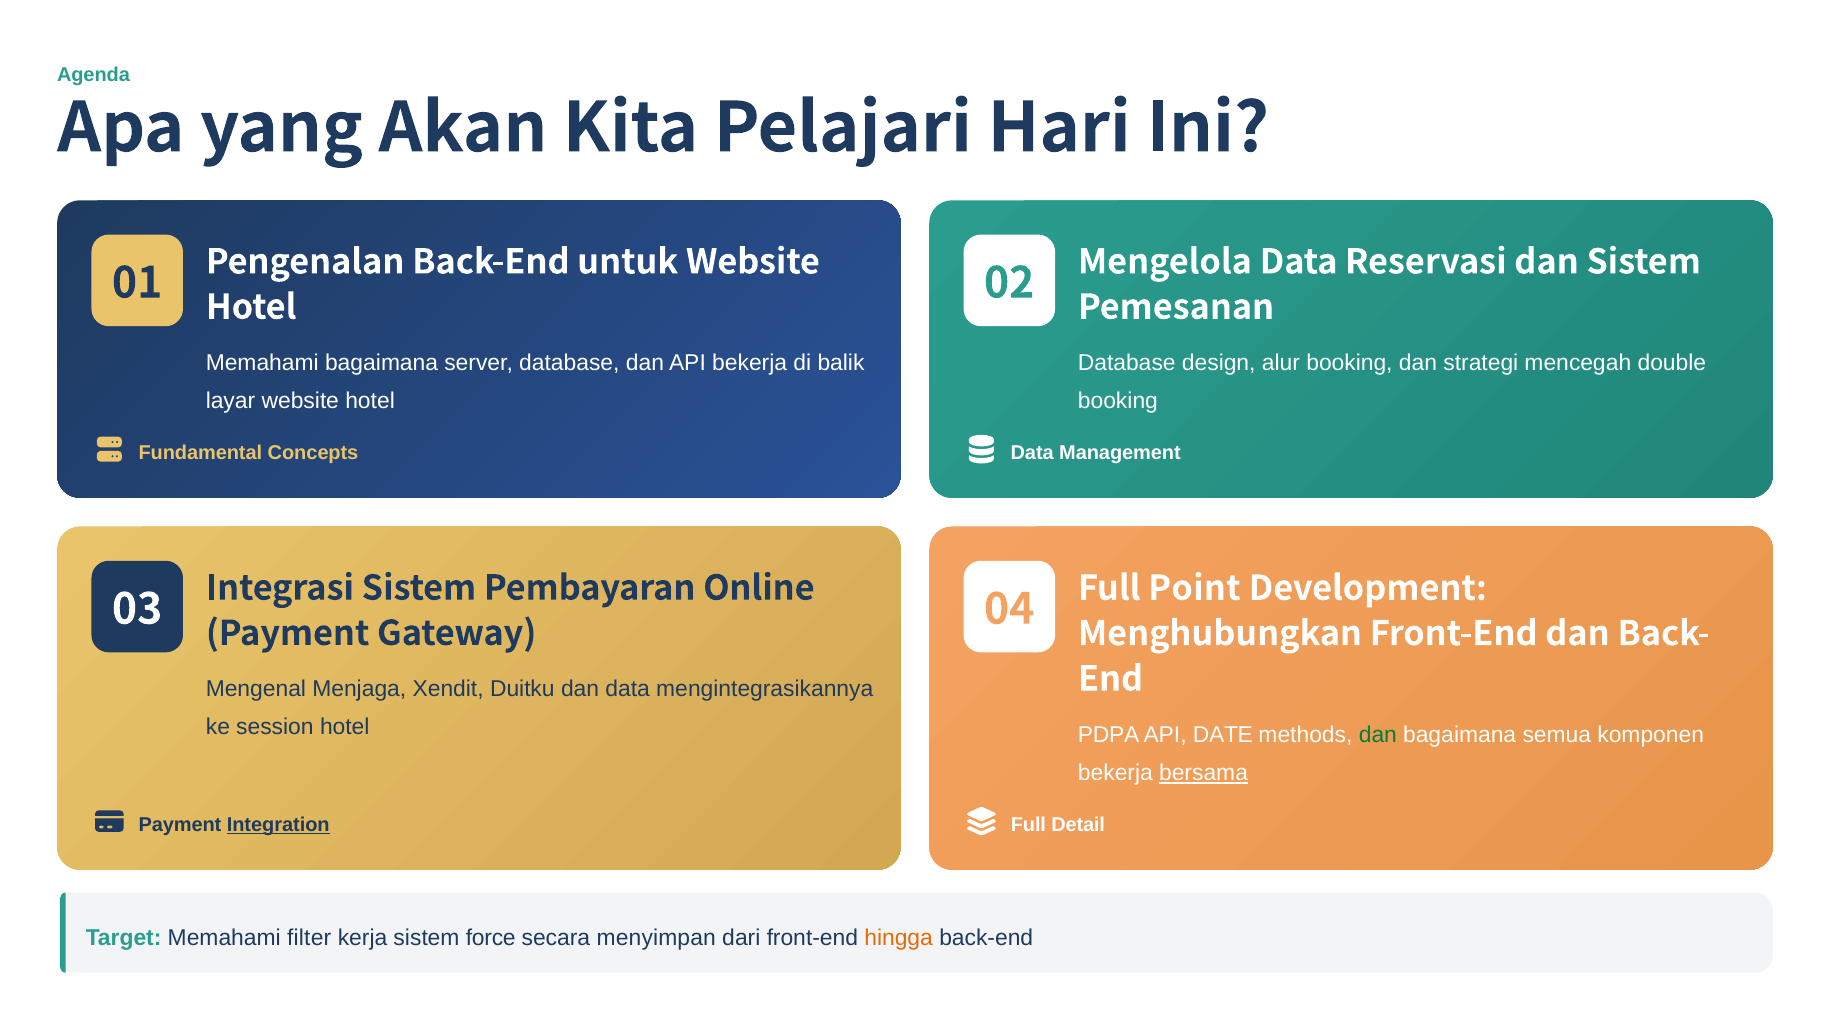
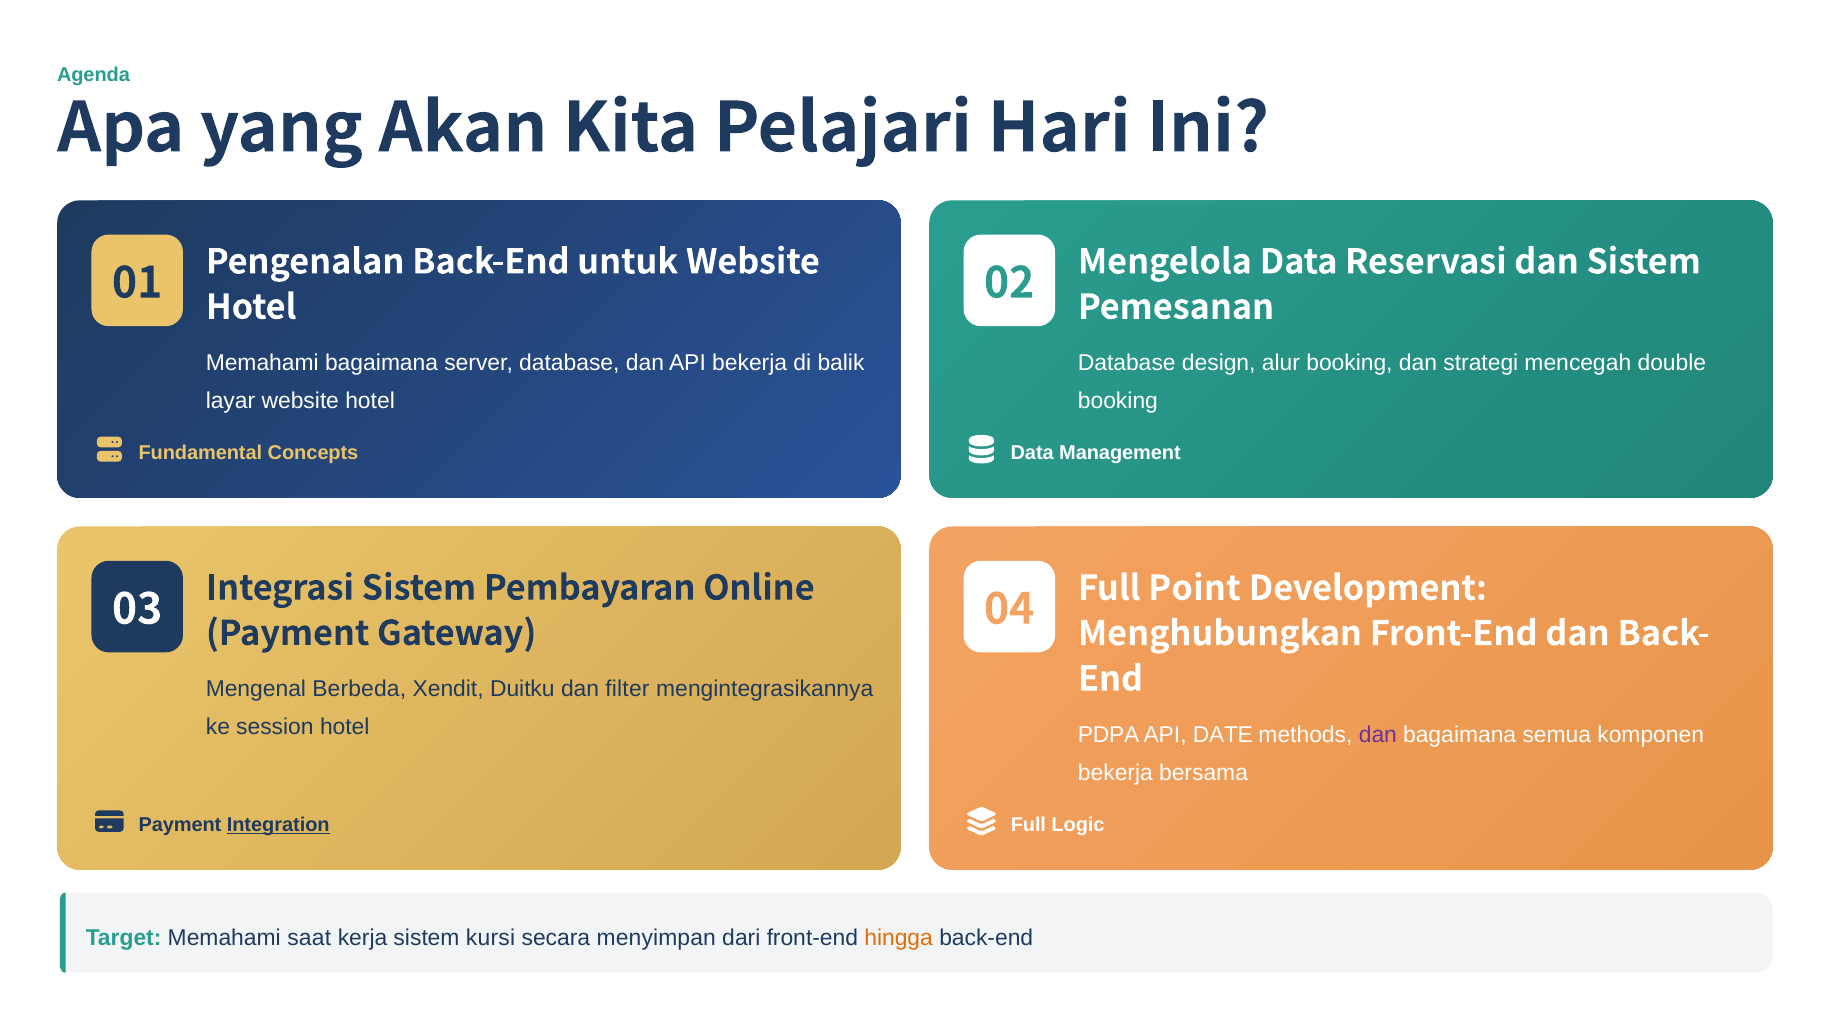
Menjaga: Menjaga -> Berbeda (359, 688)
dan data: data -> filter (627, 688)
dan colour: green -> purple (1378, 734)
bersama underline: present -> none (1204, 773)
Detail: Detail -> Logic (1078, 824)
filter: filter -> saat (309, 938)
force: force -> kursi (491, 938)
